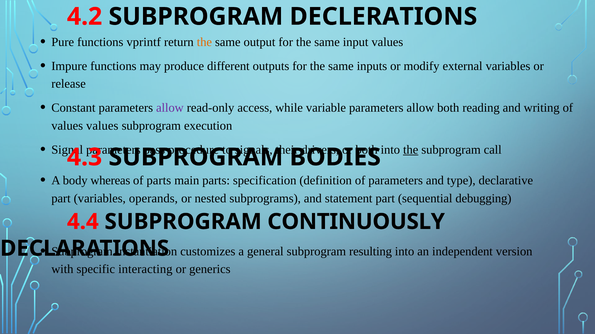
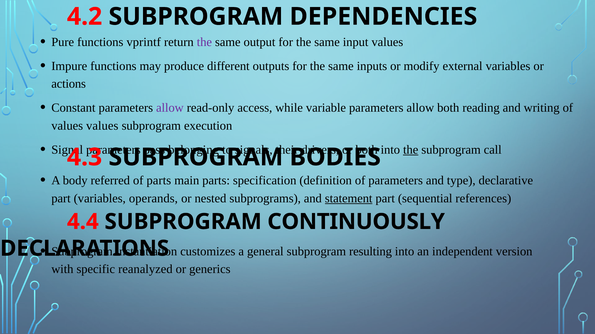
DECLERATIONS: DECLERATIONS -> DEPENDENCIES (383, 17)
the colour: orange -> purple (204, 42)
release: release -> actions (69, 84)
procedure: procedure -> belonging (194, 150)
whereas: whereas -> referred (110, 181)
statement underline: none -> present (349, 199)
debugging: debugging -> references (483, 199)
interacting: interacting -> reanalyzed (145, 270)
